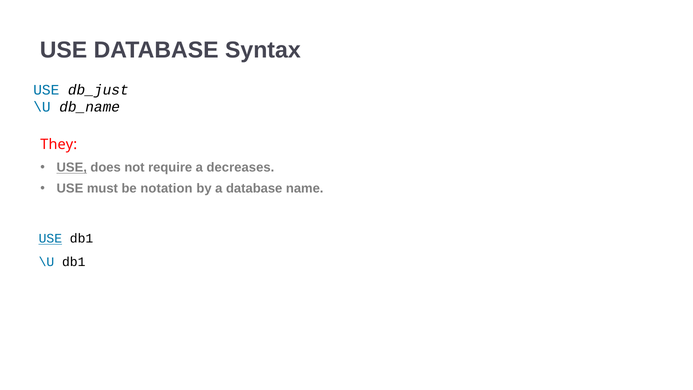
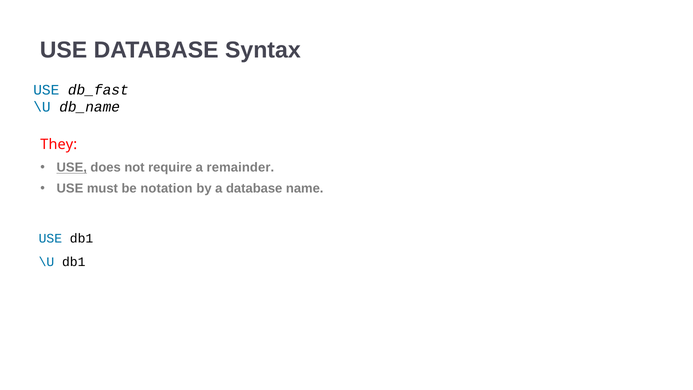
db_just: db_just -> db_fast (98, 90)
decreases: decreases -> remainder (240, 168)
USE underline: present -> none (50, 238)
